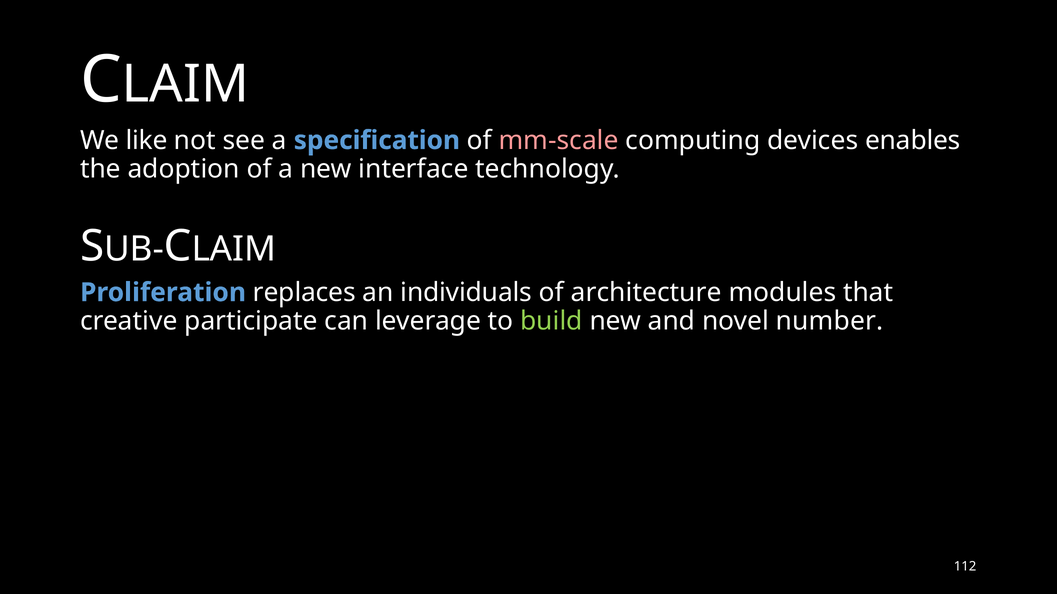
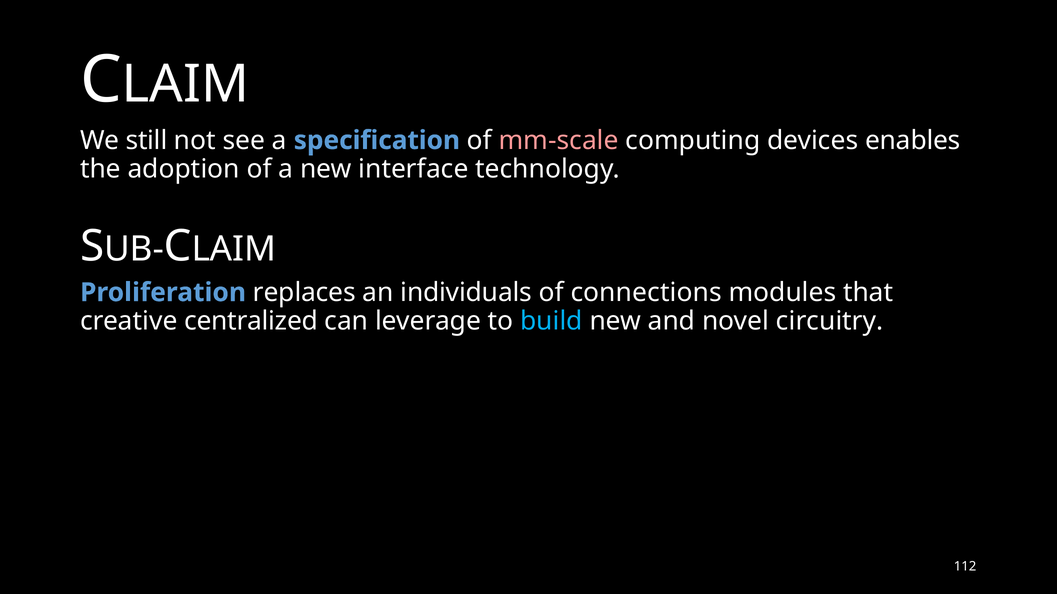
like: like -> still (147, 140)
architecture: architecture -> connections (646, 293)
participate: participate -> centralized (251, 321)
build colour: light green -> light blue (551, 321)
number: number -> circuitry (830, 321)
